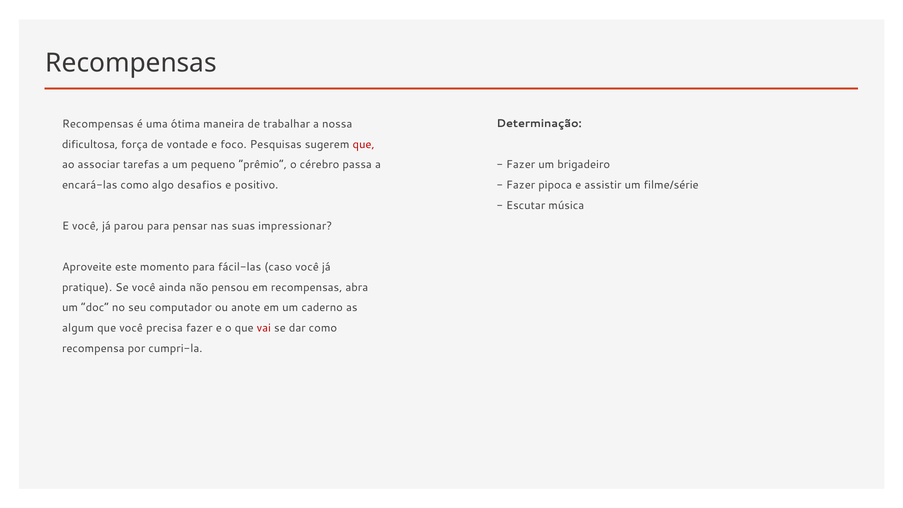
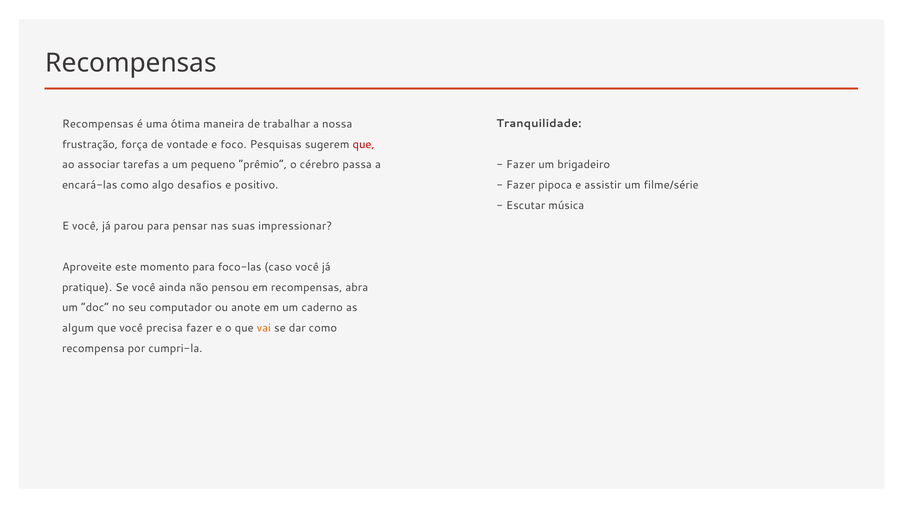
Determinação: Determinação -> Tranquilidade (539, 124)
dificultosa: dificultosa -> frustração (90, 144)
fácil-las: fácil-las -> foco-las (240, 267)
vai colour: red -> orange (264, 328)
